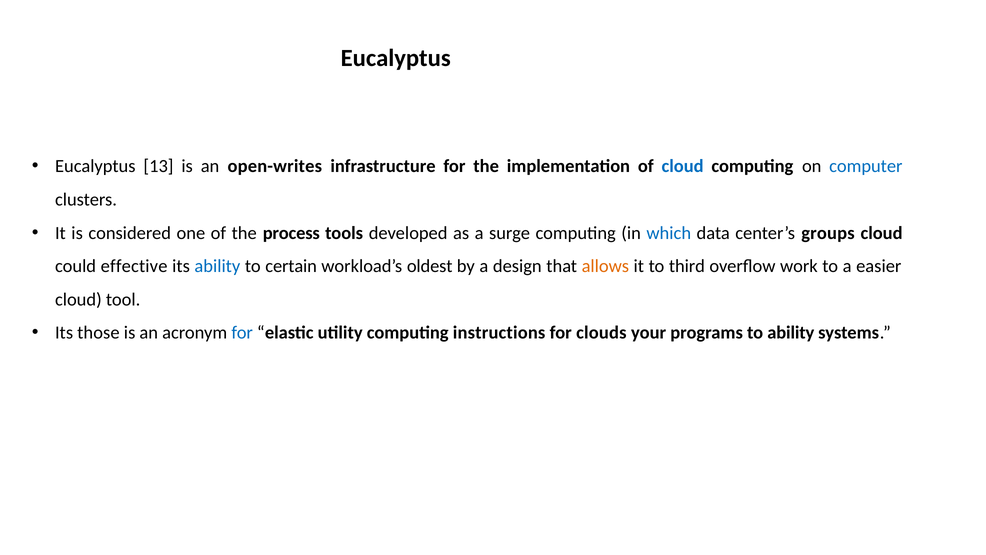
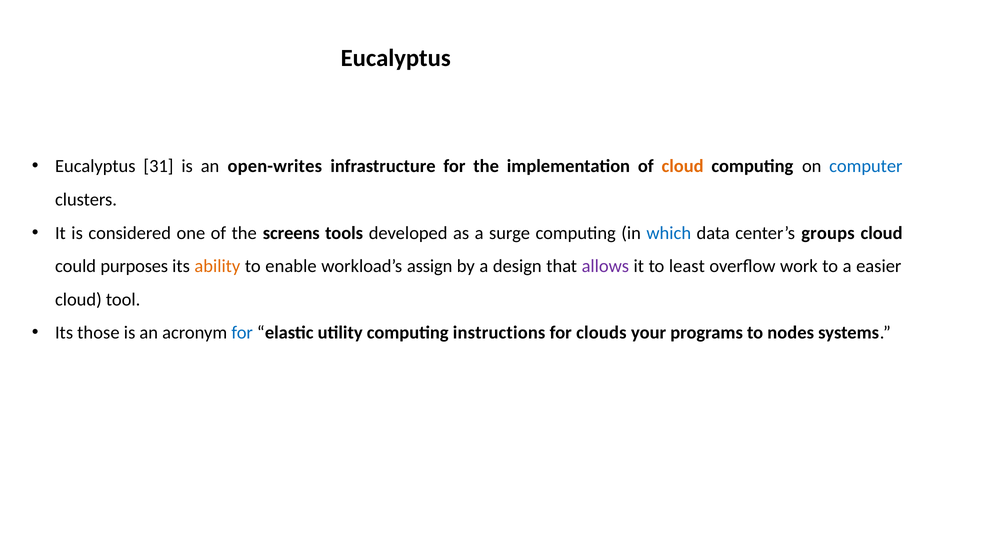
13: 13 -> 31 (159, 166)
cloud colour: blue -> orange (683, 166)
process: process -> screens (291, 233)
effective: effective -> purposes (134, 266)
ability colour: blue -> orange (217, 266)
certain: certain -> enable (291, 266)
oldest: oldest -> assign (430, 266)
allows colour: orange -> purple (605, 266)
third: third -> least (687, 266)
to ability: ability -> nodes (791, 333)
